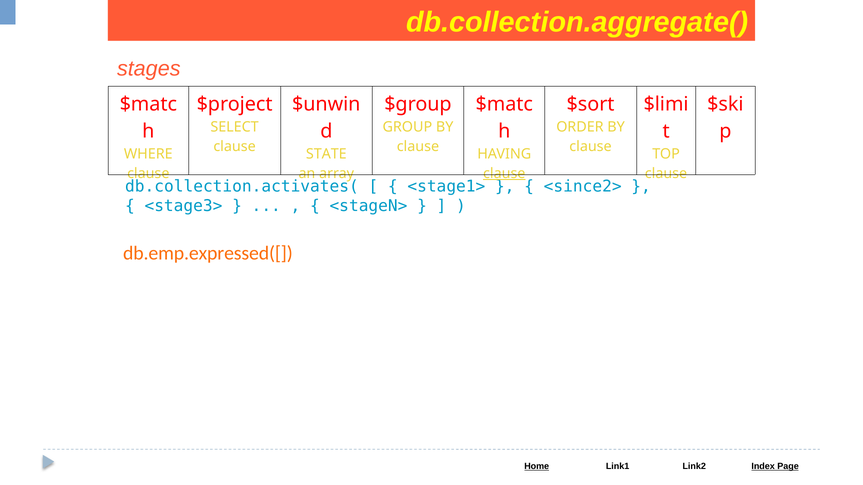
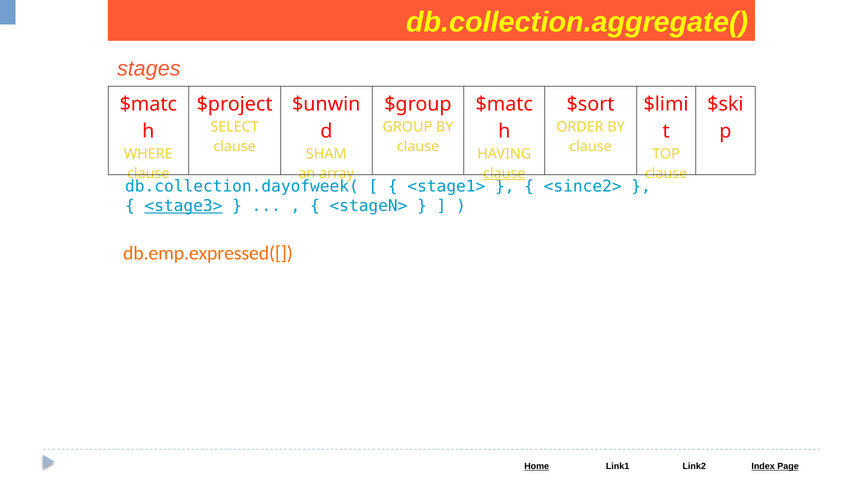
STATE: STATE -> SHAM (326, 154)
db.collection.activates(: db.collection.activates( -> db.collection.dayofweek( (242, 187)
<stage3> underline: none -> present (183, 206)
